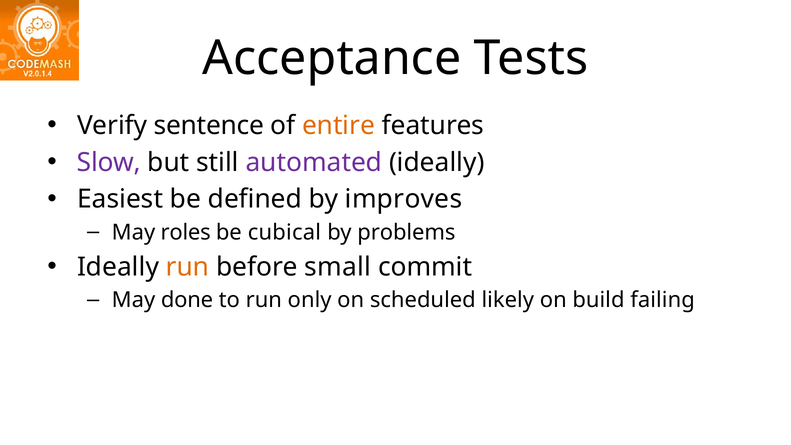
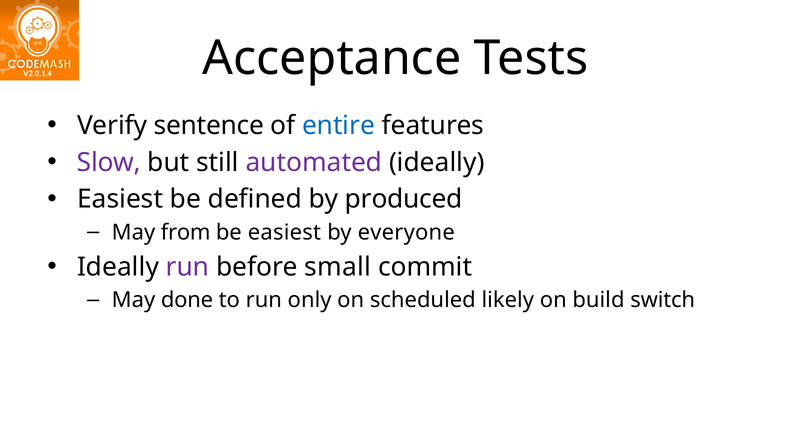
entire colour: orange -> blue (338, 125)
improves: improves -> produced (404, 199)
roles: roles -> from (186, 232)
be cubical: cubical -> easiest (284, 232)
problems: problems -> everyone (406, 232)
run colour: orange -> purple (188, 267)
failing: failing -> switch (663, 300)
